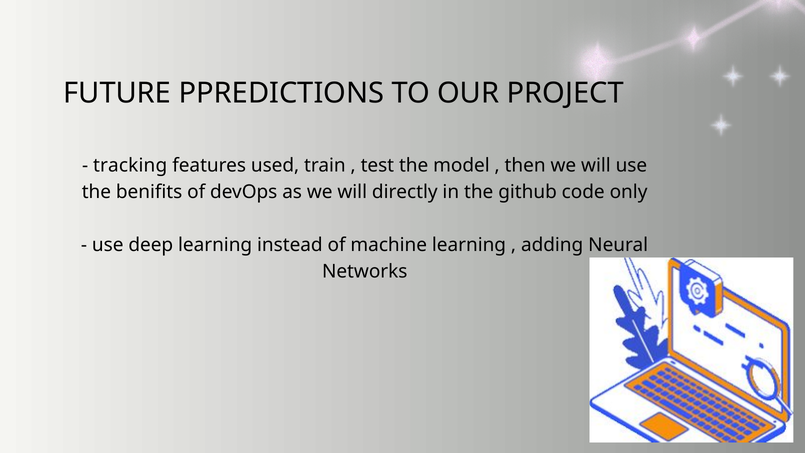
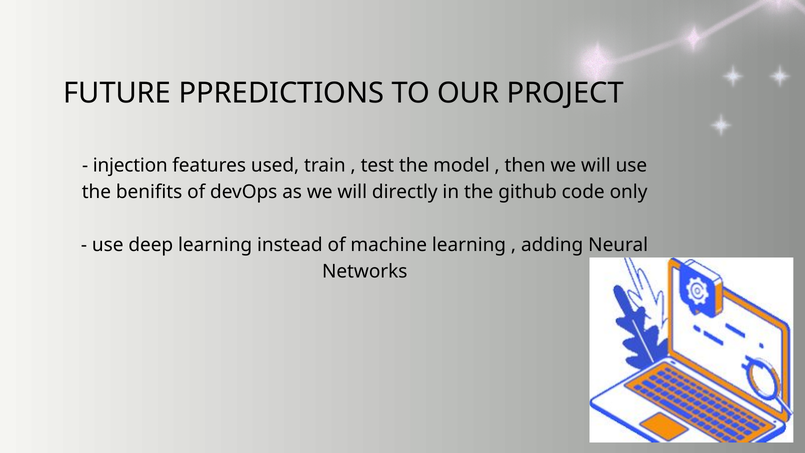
tracking: tracking -> injection (130, 165)
